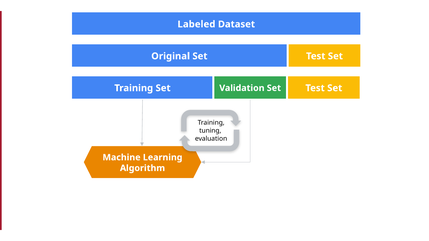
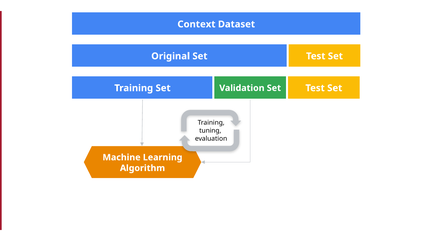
Labeled: Labeled -> Context (196, 24)
